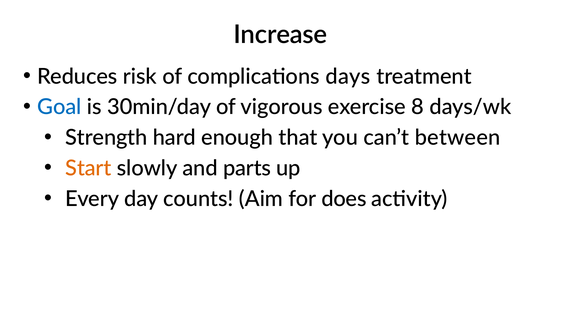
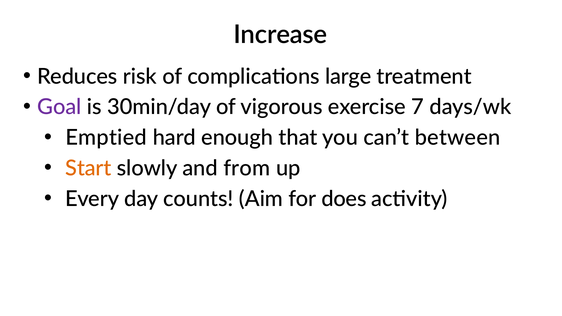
days: days -> large (348, 76)
Goal colour: blue -> purple (59, 107)
8: 8 -> 7 (418, 107)
Strength: Strength -> Emptied (106, 138)
parts: parts -> from (247, 168)
